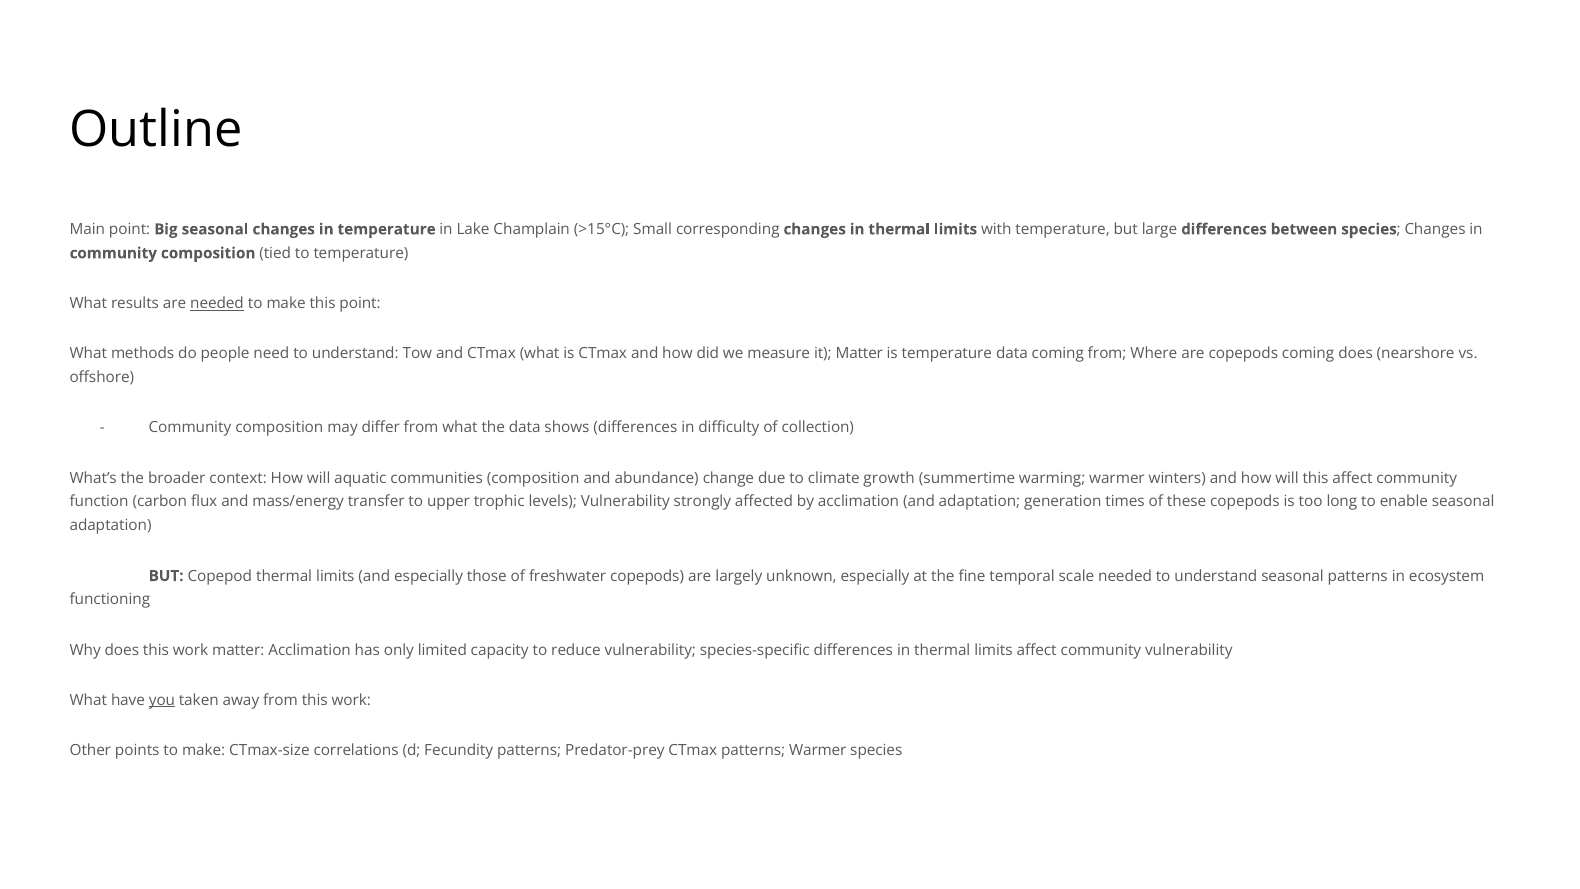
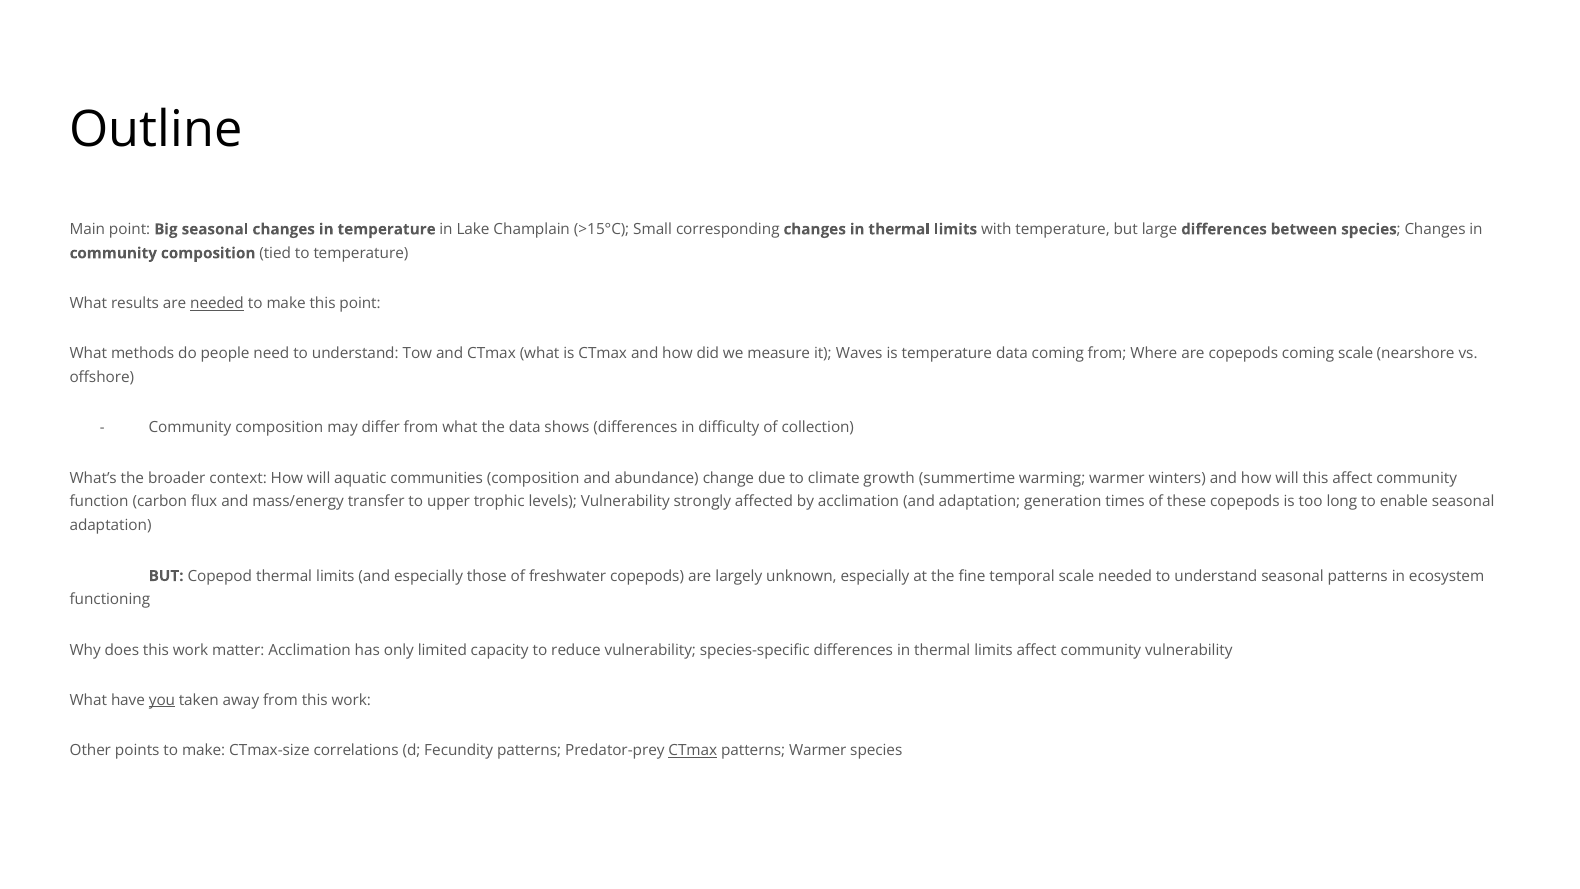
it Matter: Matter -> Waves (859, 354)
coming does: does -> scale (1356, 354)
CTmax underline: none -> present (693, 750)
